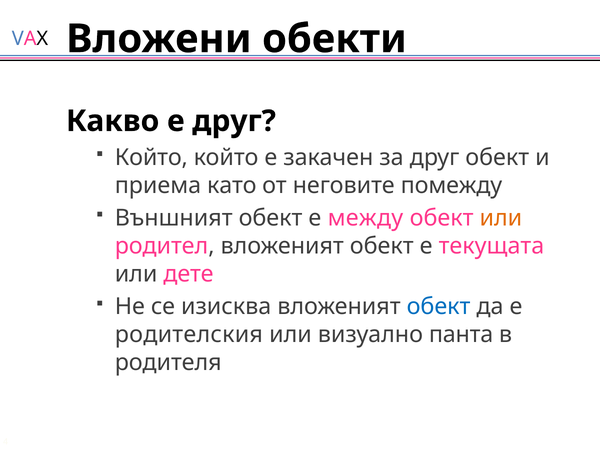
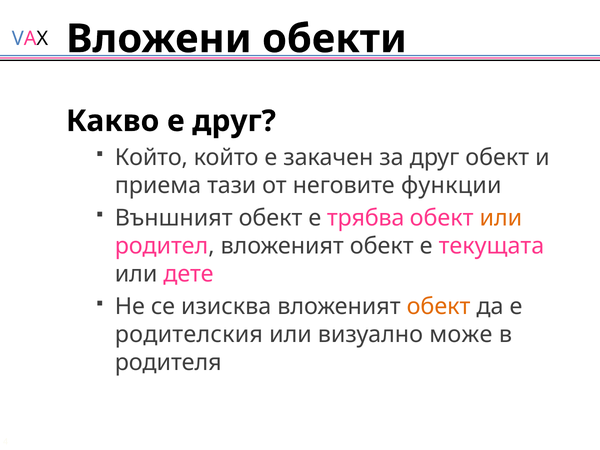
като: като -> тази (232, 185)
помежду: помежду -> функции (451, 185)
между: между -> трябва (366, 218)
обект colour: blue -> orange (439, 307)
панта: панта -> може (461, 335)
